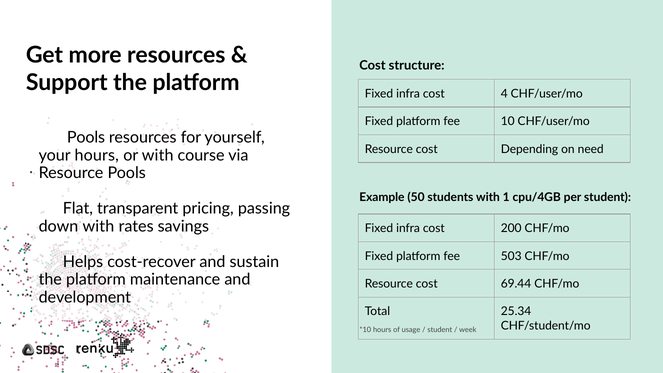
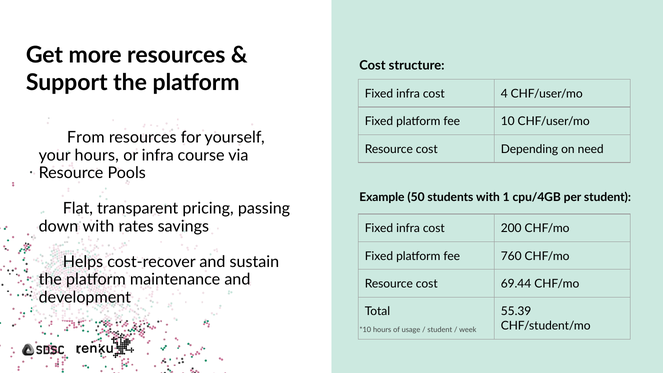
Pools: Pools -> From (86, 138)
or with: with -> infra (158, 155)
503: 503 -> 760 (511, 256)
25.34: 25.34 -> 55.39 (516, 311)
